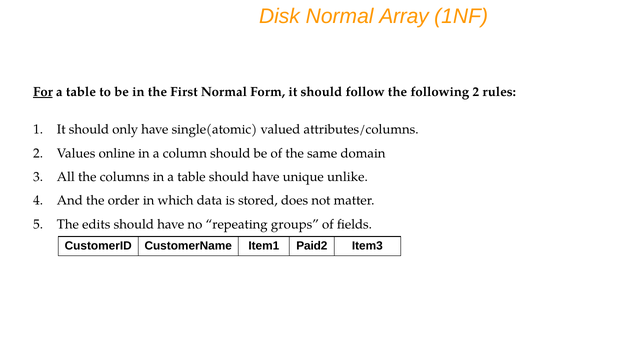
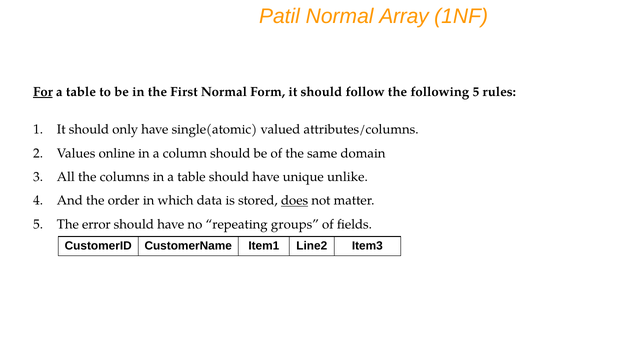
Disk: Disk -> Patil (279, 16)
following 2: 2 -> 5 (476, 92)
does underline: none -> present (295, 201)
edits: edits -> error (96, 224)
Paid2: Paid2 -> Line2 (312, 246)
